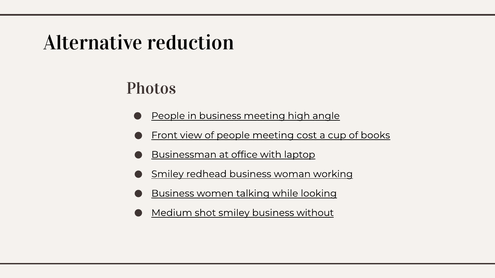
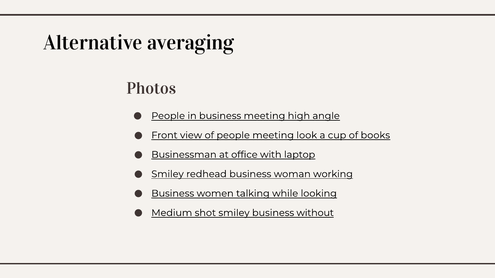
reduction: reduction -> averaging (191, 43)
cost: cost -> look (307, 135)
